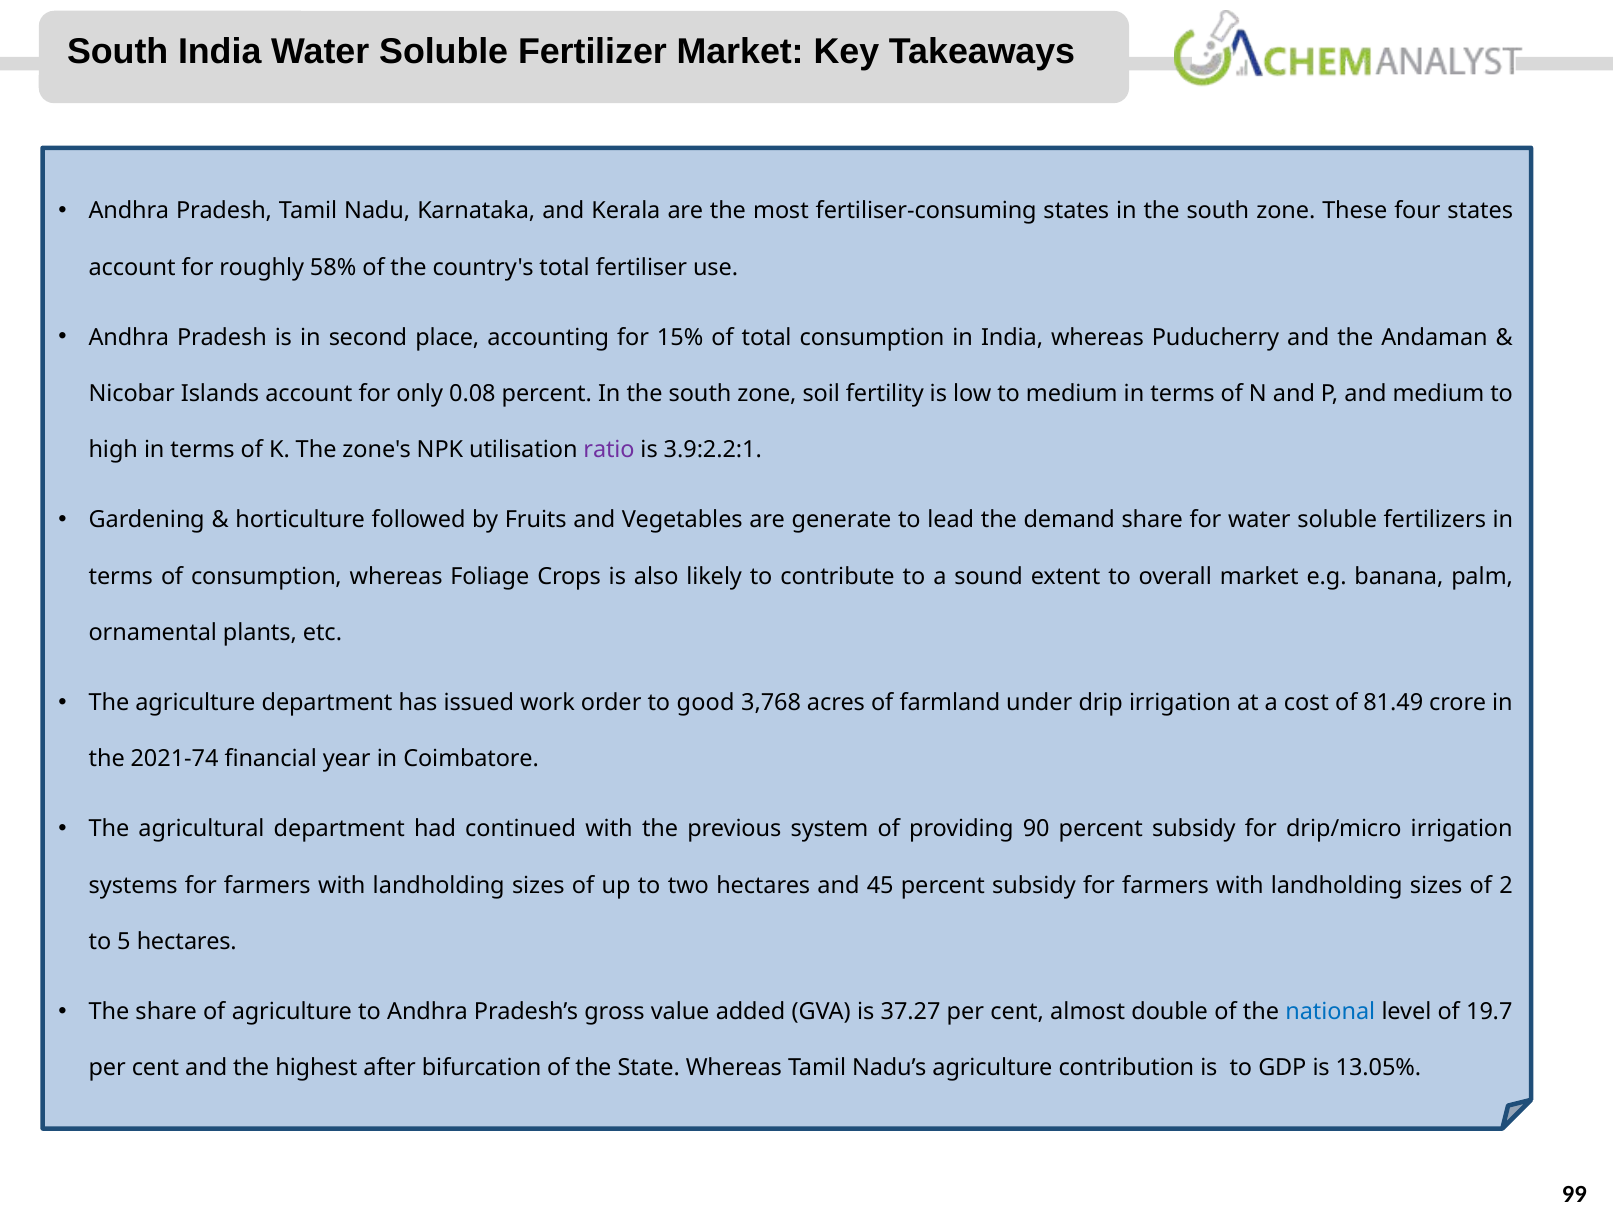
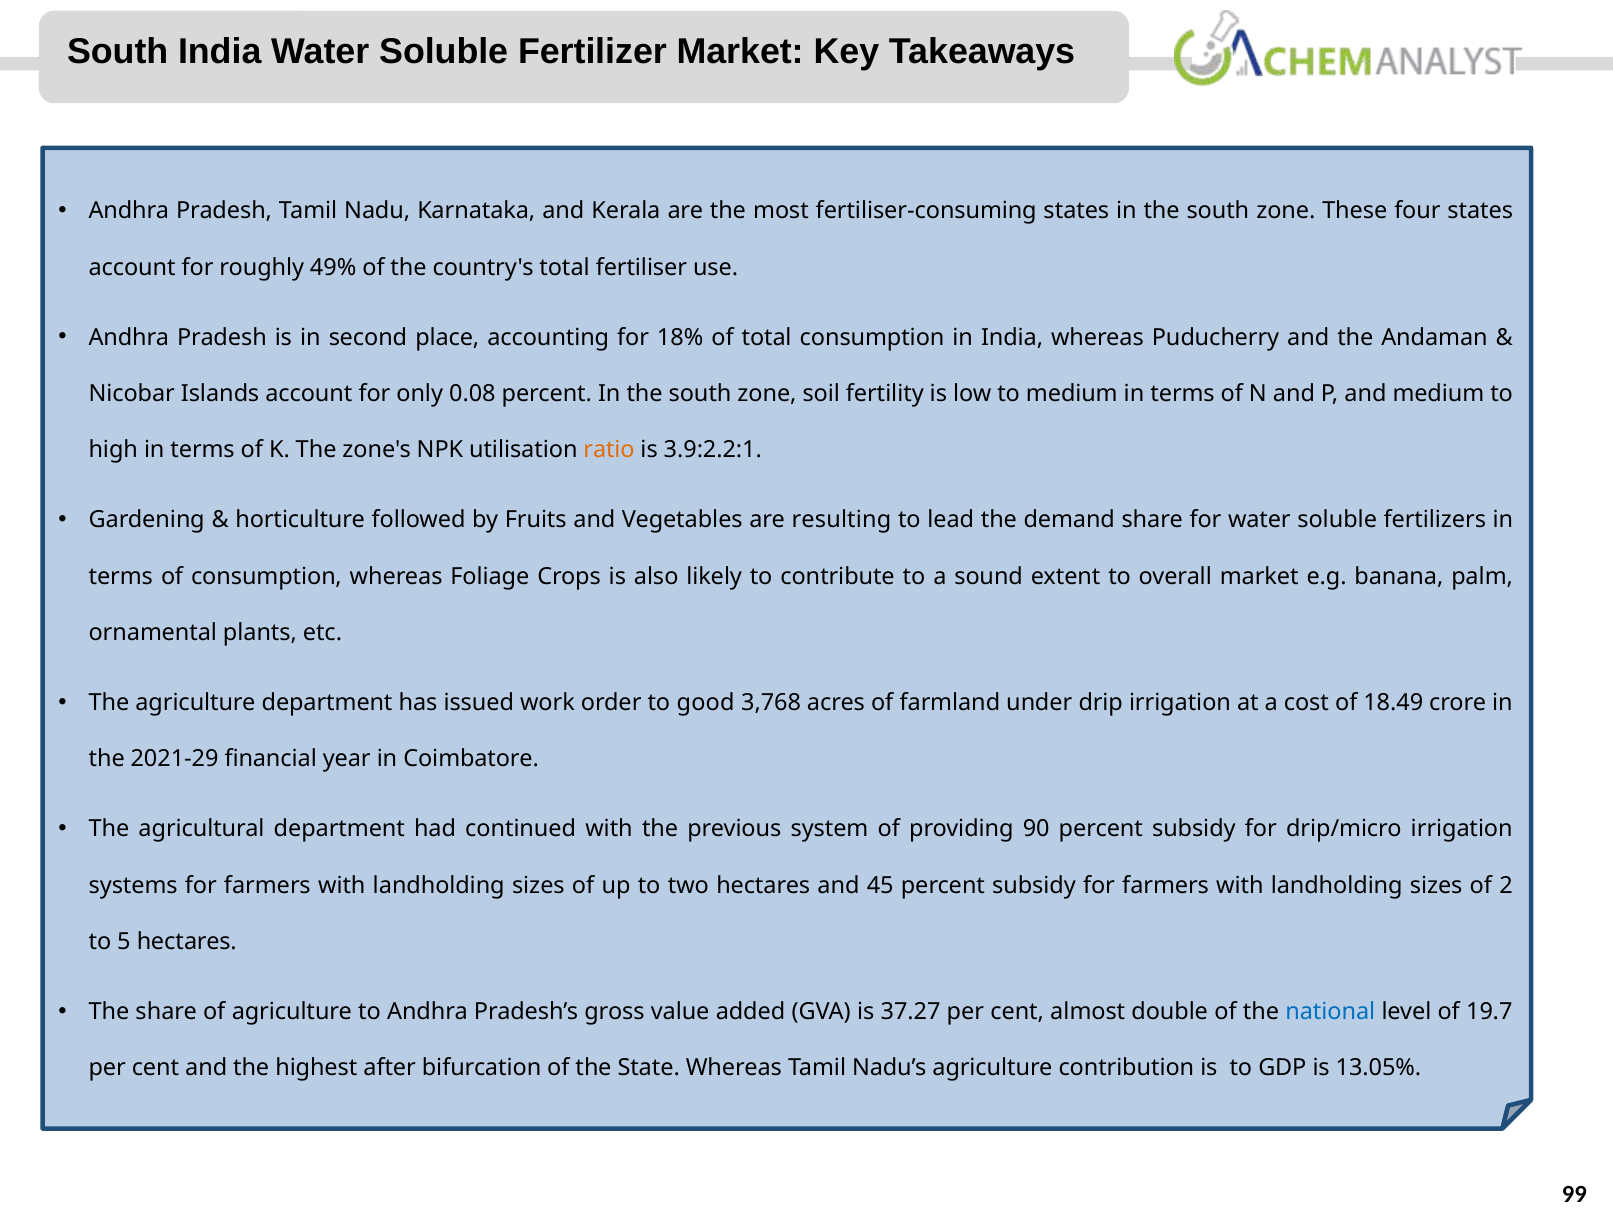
58%: 58% -> 49% (333, 267)
15%: 15% -> 18% (680, 337)
ratio colour: purple -> orange (609, 450)
generate: generate -> resulting (841, 520)
81.49: 81.49 -> 18.49 (1393, 703)
2021-74: 2021-74 -> 2021-29 (175, 759)
